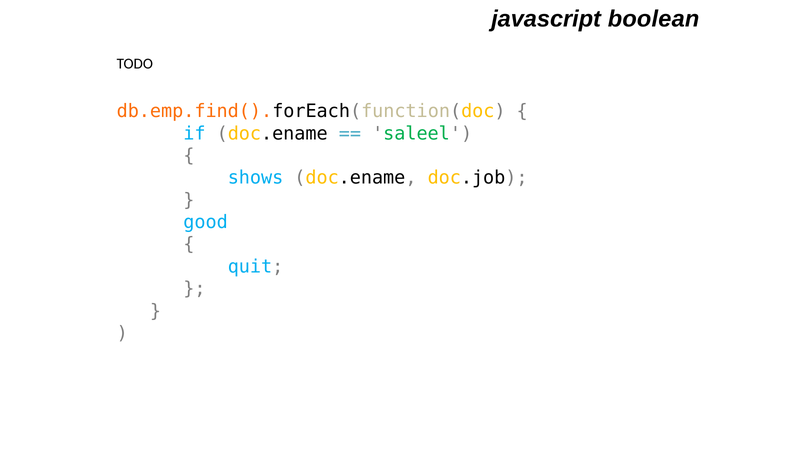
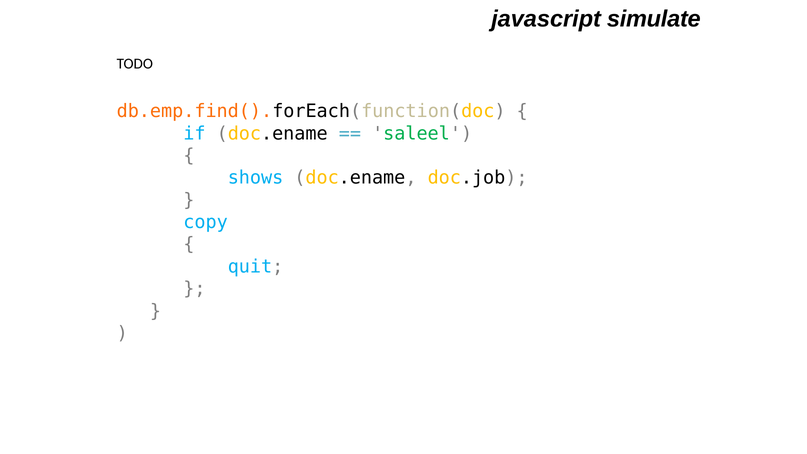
boolean: boolean -> simulate (654, 19)
good: good -> copy (206, 222)
